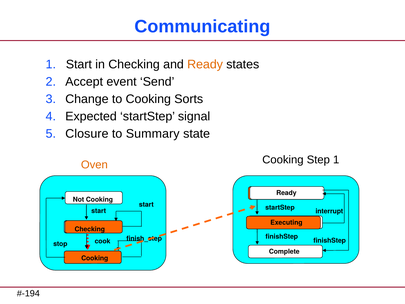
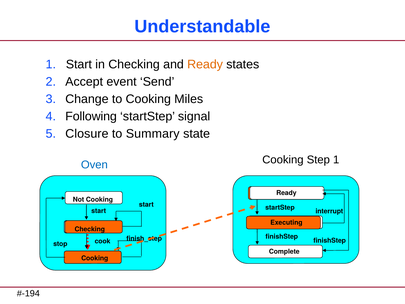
Communicating: Communicating -> Understandable (202, 27)
Sorts: Sorts -> Miles (189, 99)
Expected: Expected -> Following (91, 116)
Oven colour: orange -> blue (94, 165)
